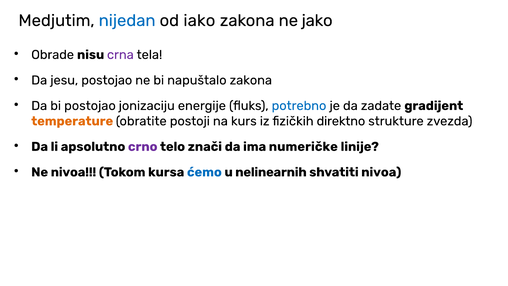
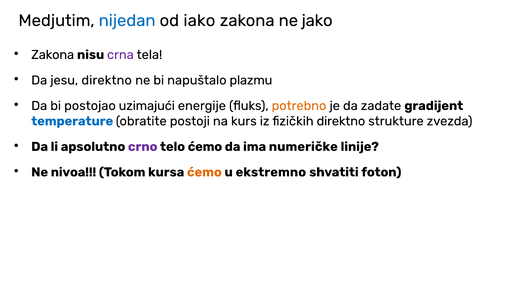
Obrade: Obrade -> Zakona (53, 55)
jesu postojao: postojao -> direktno (107, 80)
napuštalo zakona: zakona -> plazmu (251, 80)
jonizaciju: jonizaciju -> uzimajući (147, 106)
potrebno colour: blue -> orange (299, 106)
temperature colour: orange -> blue (72, 121)
telo znači: znači -> ćemo (205, 147)
ćemo colour: blue -> orange (204, 172)
nelinearnih: nelinearnih -> ekstremno (271, 172)
shvatiti nivoa: nivoa -> foton (381, 172)
